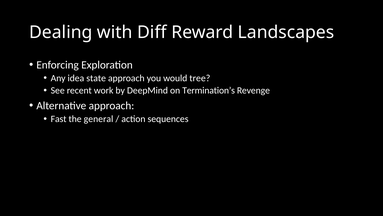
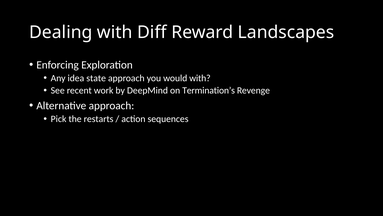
would tree: tree -> with (200, 78)
Fast: Fast -> Pick (59, 119)
general: general -> restarts (99, 119)
